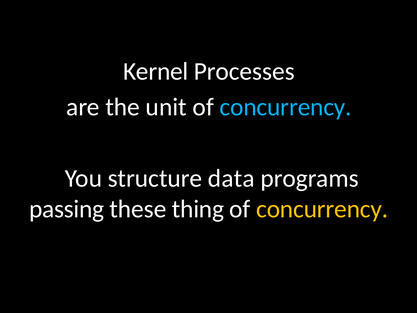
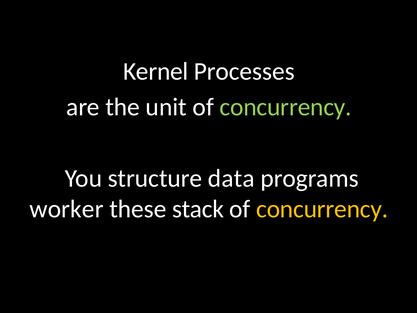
concurrency colour: light blue -> light green (286, 107)
passing: passing -> worker (66, 209)
thing: thing -> stack (198, 209)
